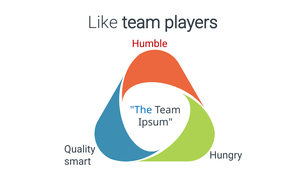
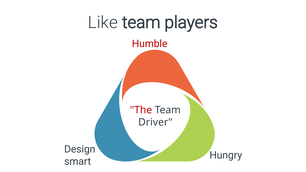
The colour: blue -> red (141, 110)
Ipsum: Ipsum -> Driver (155, 122)
Quality: Quality -> Design (80, 149)
